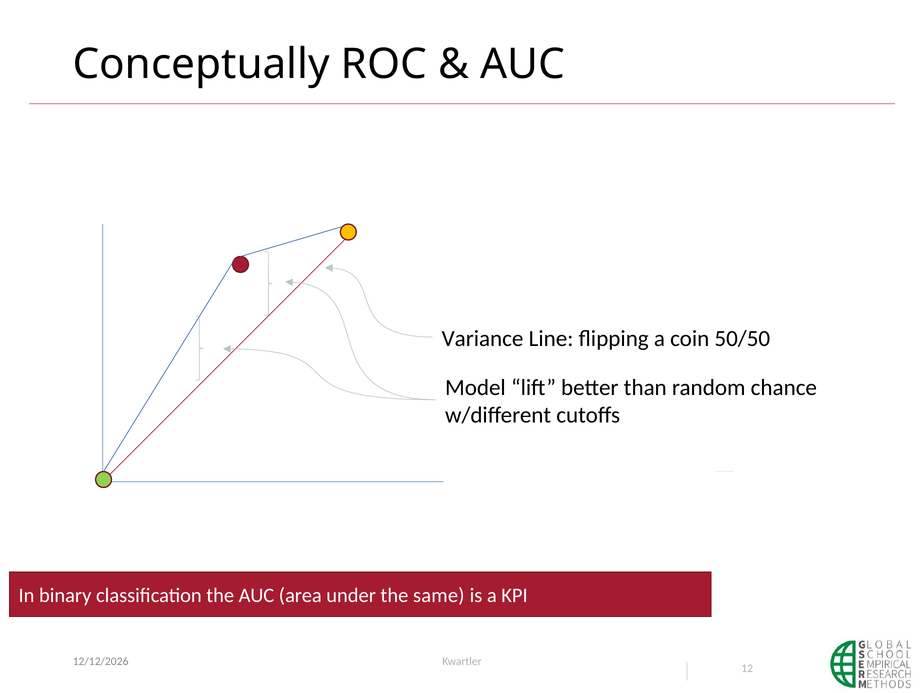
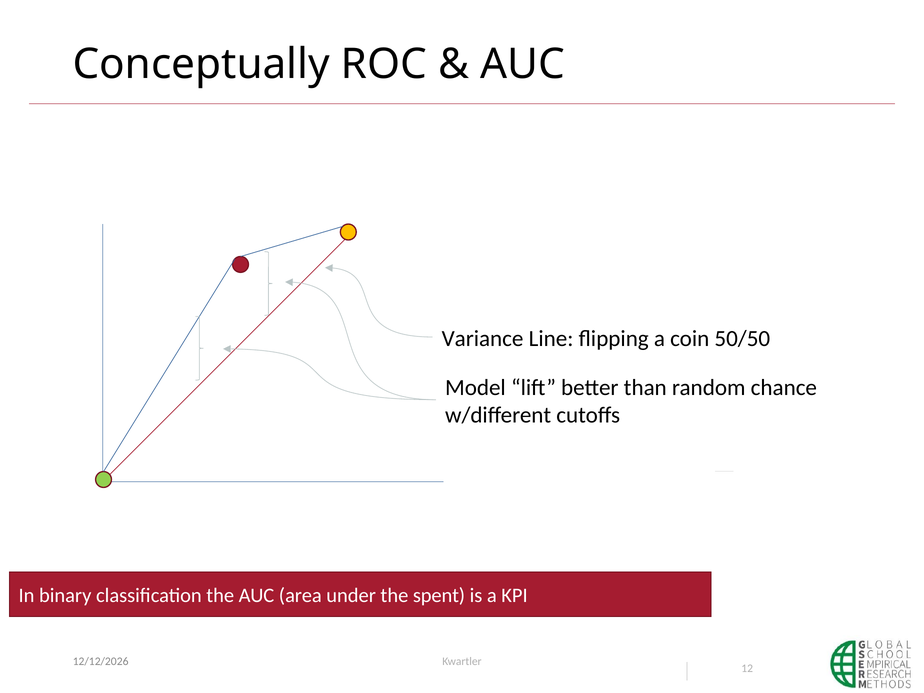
same: same -> spent (439, 596)
